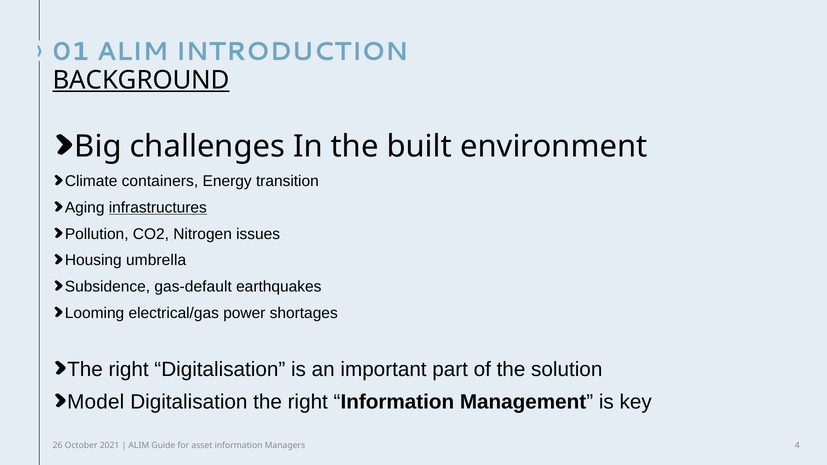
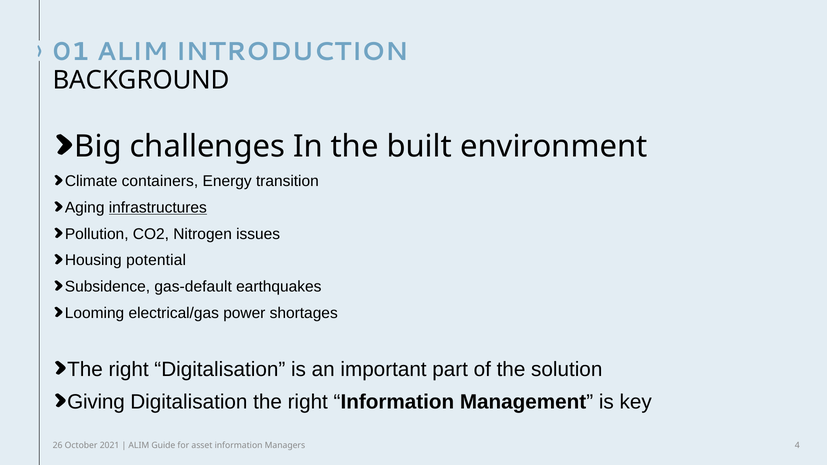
BACKGROUND underline: present -> none (141, 80)
umbrella: umbrella -> potential (156, 260)
Model: Model -> Giving (96, 402)
